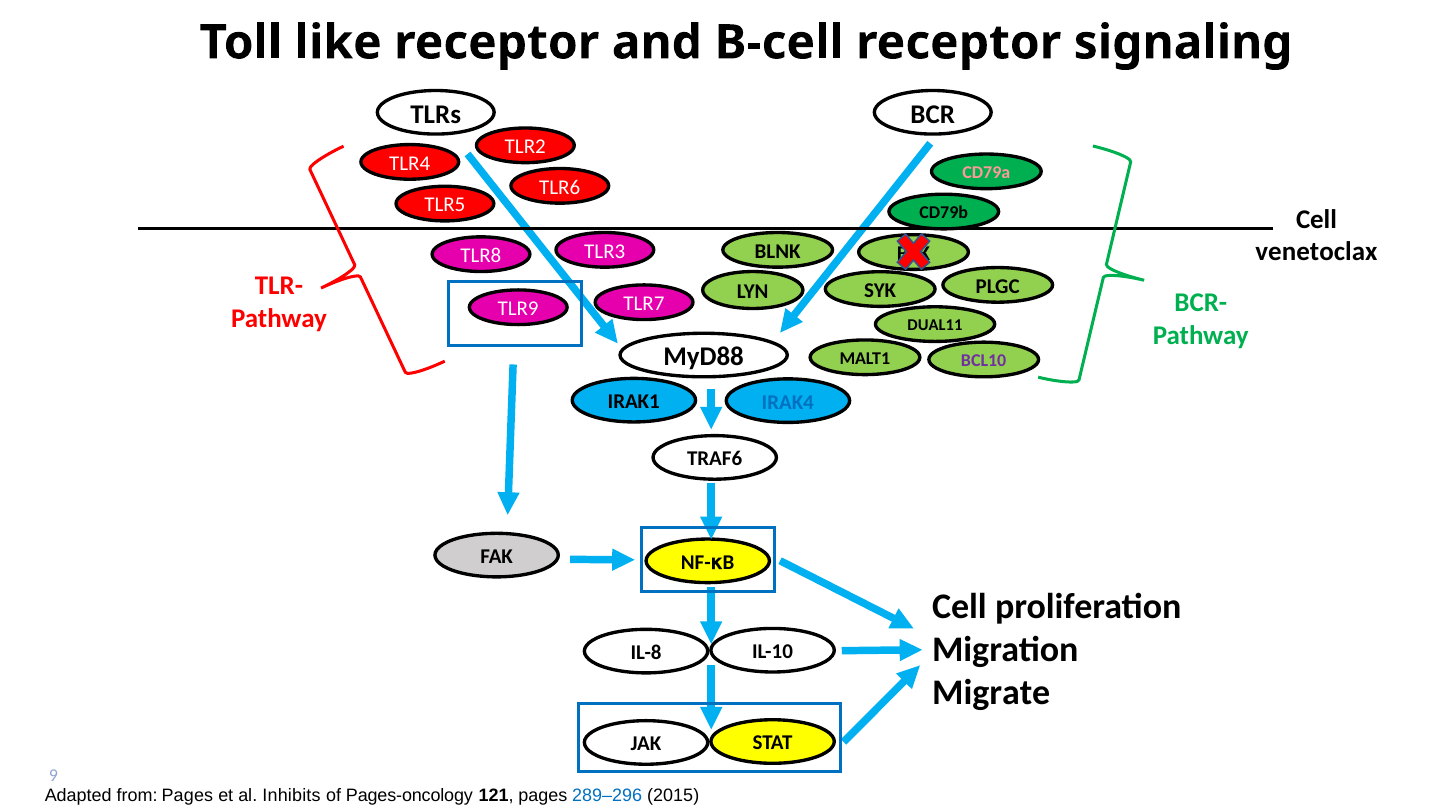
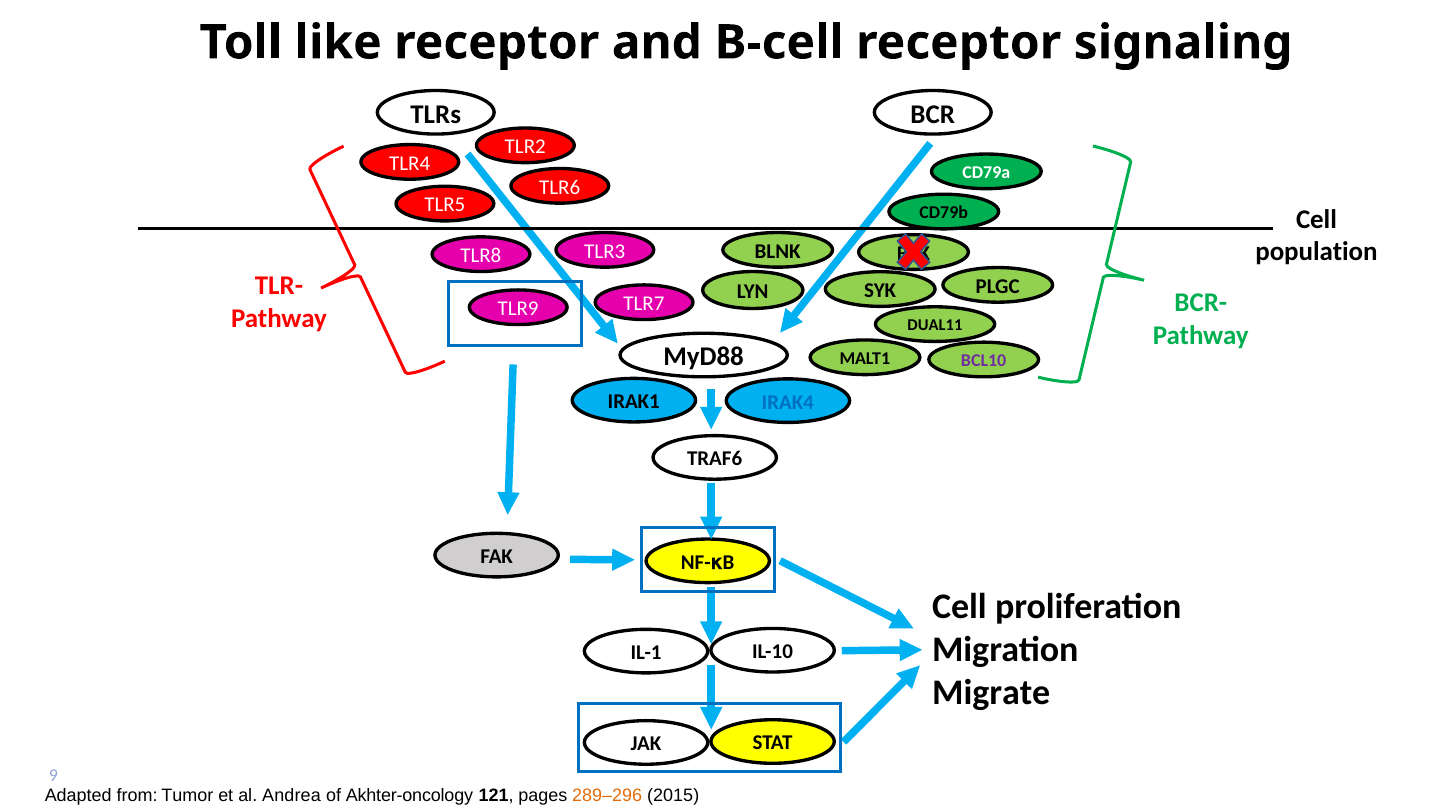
CD79a colour: pink -> white (986, 173)
venetoclax: venetoclax -> population (1316, 252)
IL-8: IL-8 -> IL-1 (646, 653)
from Pages: Pages -> Tumor (187, 796)
Inhibits: Inhibits -> Andrea (292, 796)
Pages-oncology: Pages-oncology -> Akhter-oncology (409, 796)
289–296 colour: blue -> orange (607, 796)
